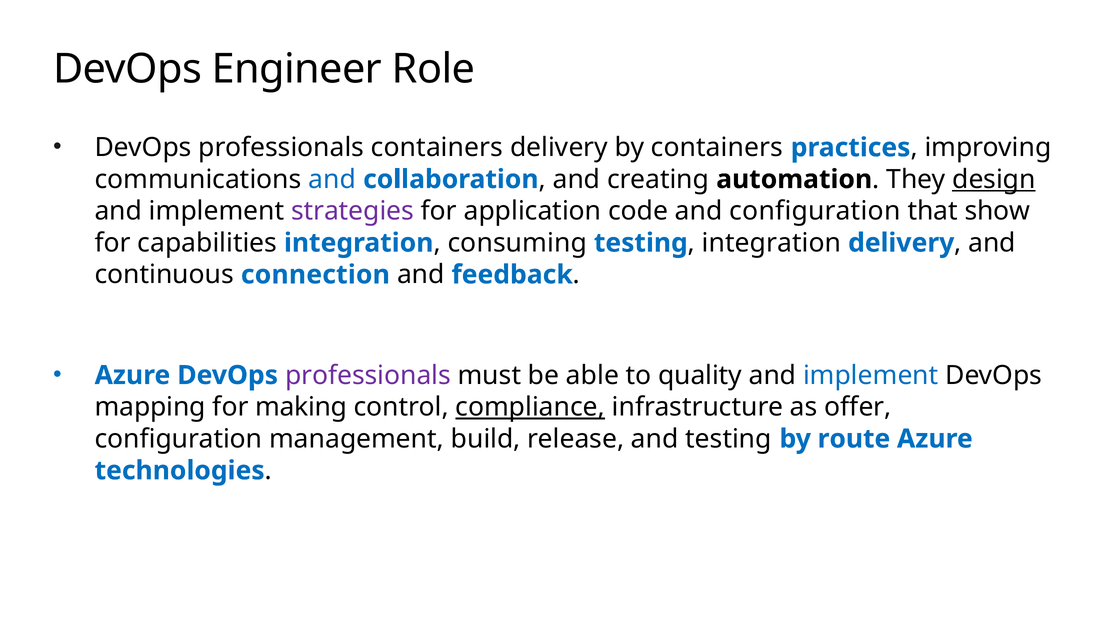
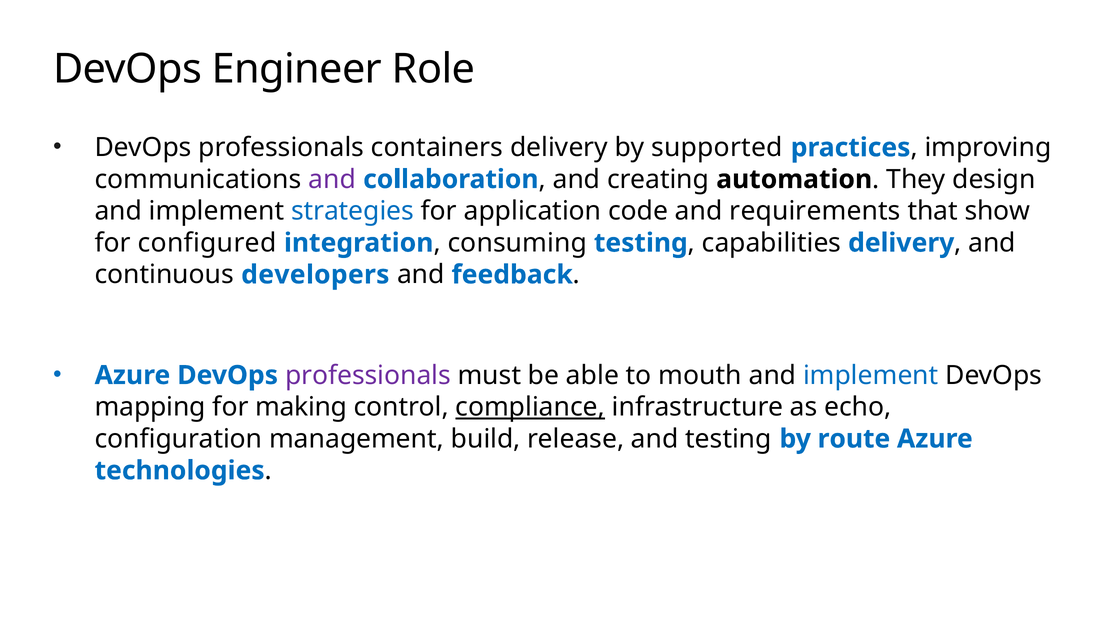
by containers: containers -> supported (717, 148)
and colour: blue -> purple (332, 180)
design underline: present -> none (994, 180)
strategies colour: purple -> blue (353, 211)
and configuration: configuration -> requirements (815, 211)
capabilities: capabilities -> configured (207, 243)
testing integration: integration -> capabilities (772, 243)
connection: connection -> developers (315, 275)
quality: quality -> mouth (700, 376)
offer: offer -> echo (858, 407)
